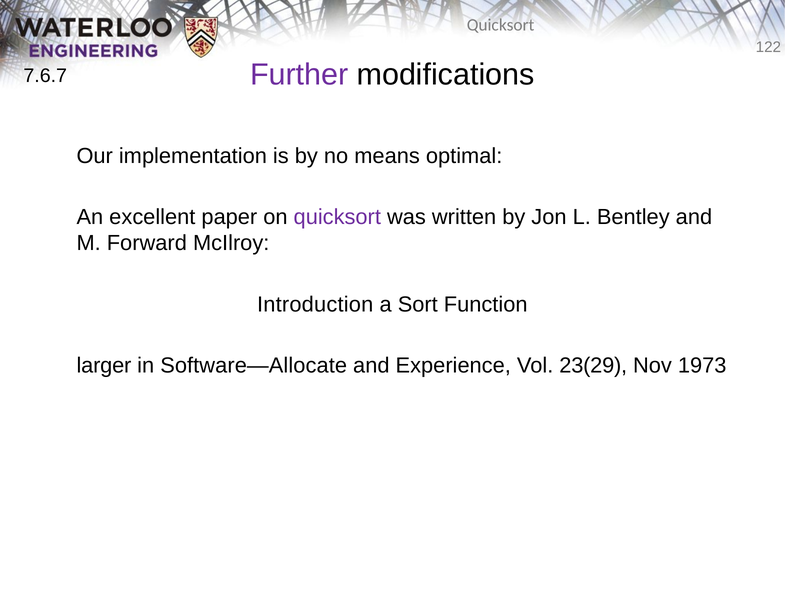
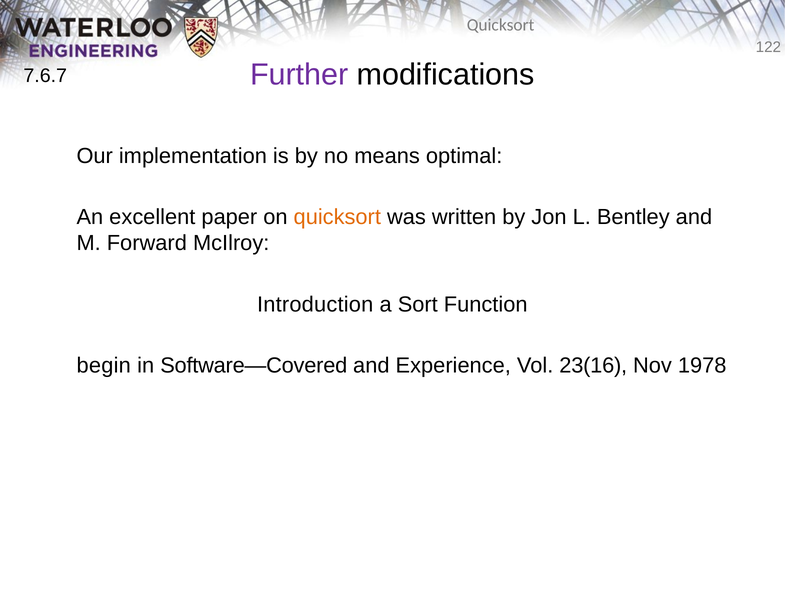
quicksort colour: purple -> orange (337, 217)
larger: larger -> begin (104, 365)
Software—Allocate: Software—Allocate -> Software—Covered (254, 365)
23(29: 23(29 -> 23(16 (593, 365)
1973: 1973 -> 1978 (702, 365)
